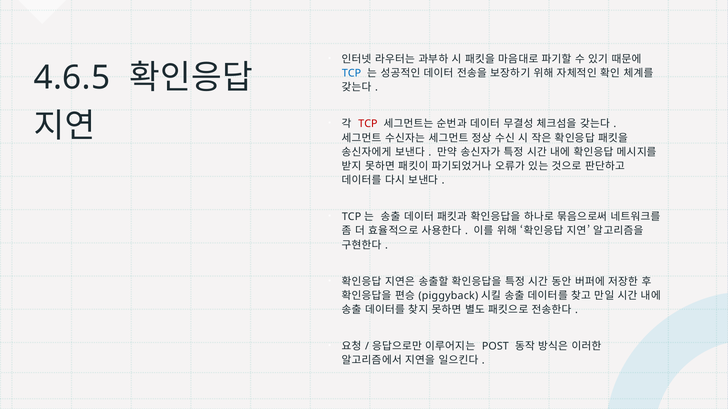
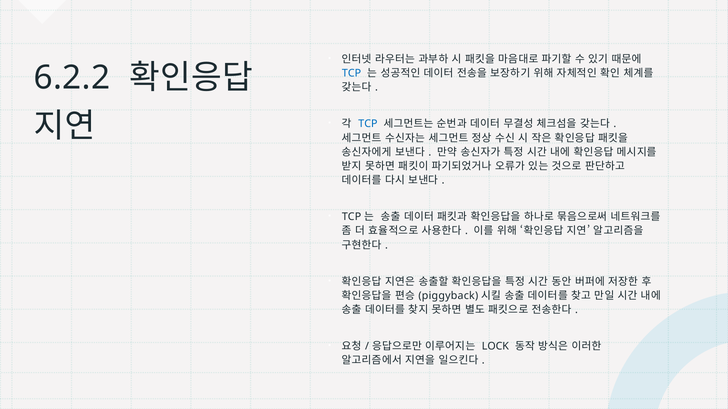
4.6.5: 4.6.5 -> 6.2.2 (72, 78)
TCP colour: red -> blue (368, 124)
POST: POST -> LOCK (495, 347)
